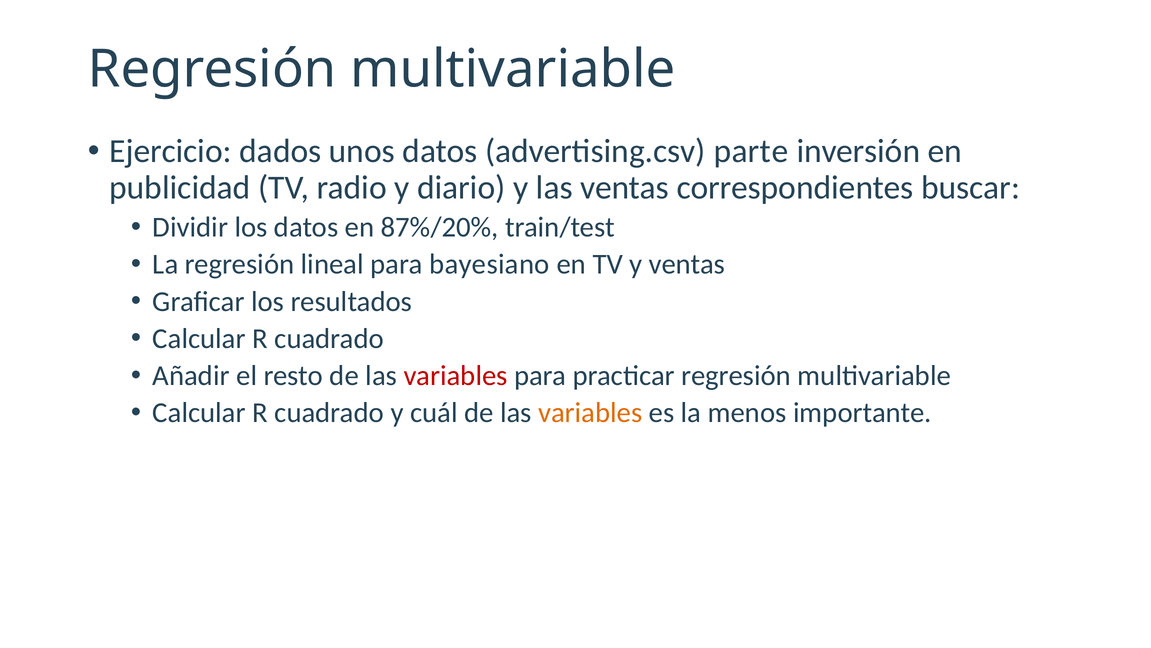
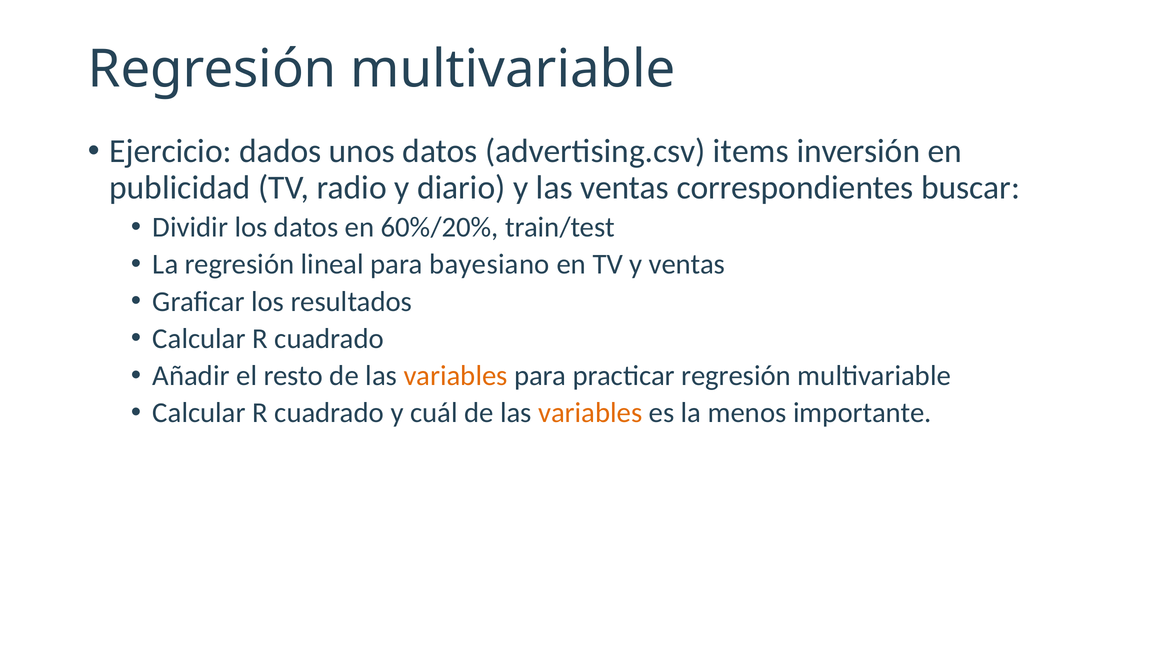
parte: parte -> items (751, 151)
87%/20%: 87%/20% -> 60%/20% (440, 227)
variables colour: red -> orange (456, 375)
